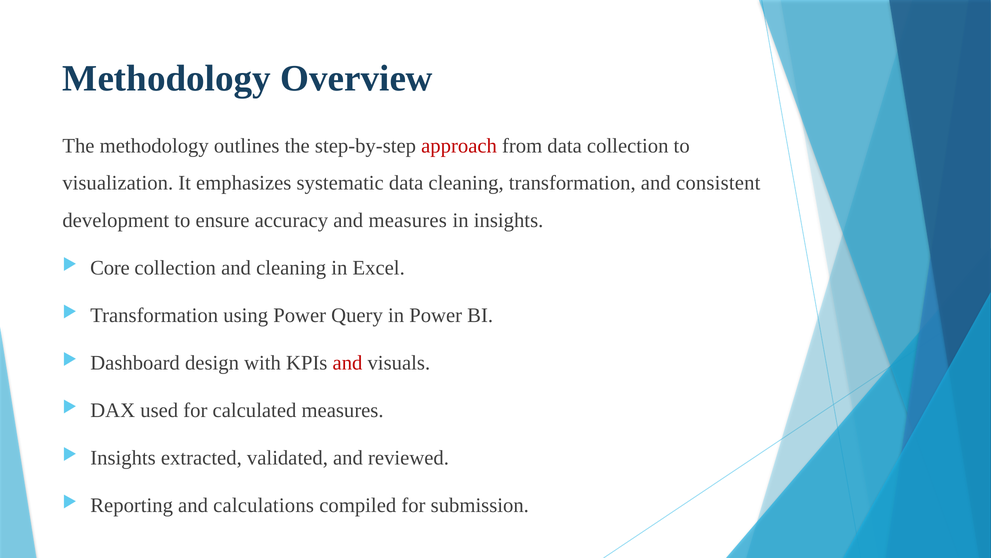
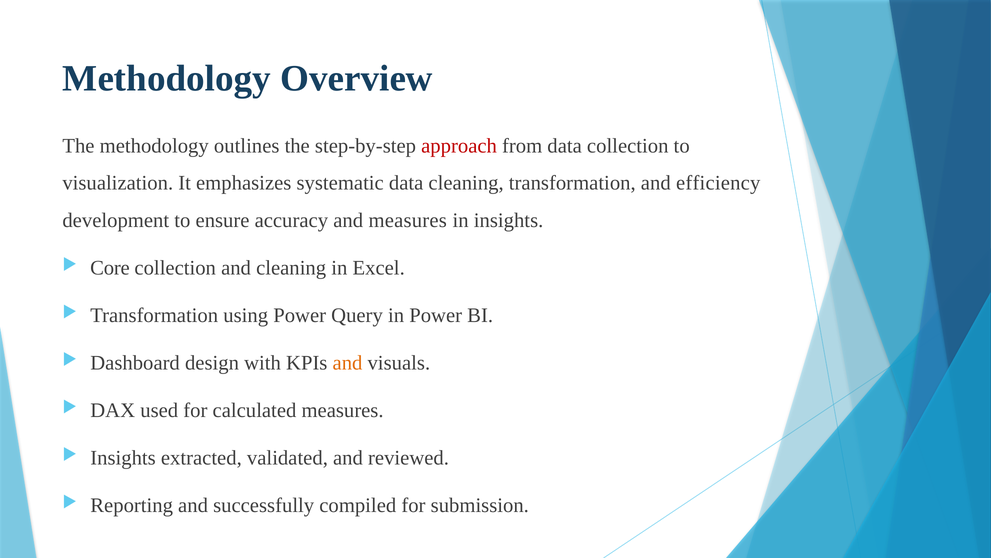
consistent: consistent -> efficiency (718, 183)
and colour: red -> orange (348, 362)
calculations: calculations -> successfully (264, 505)
